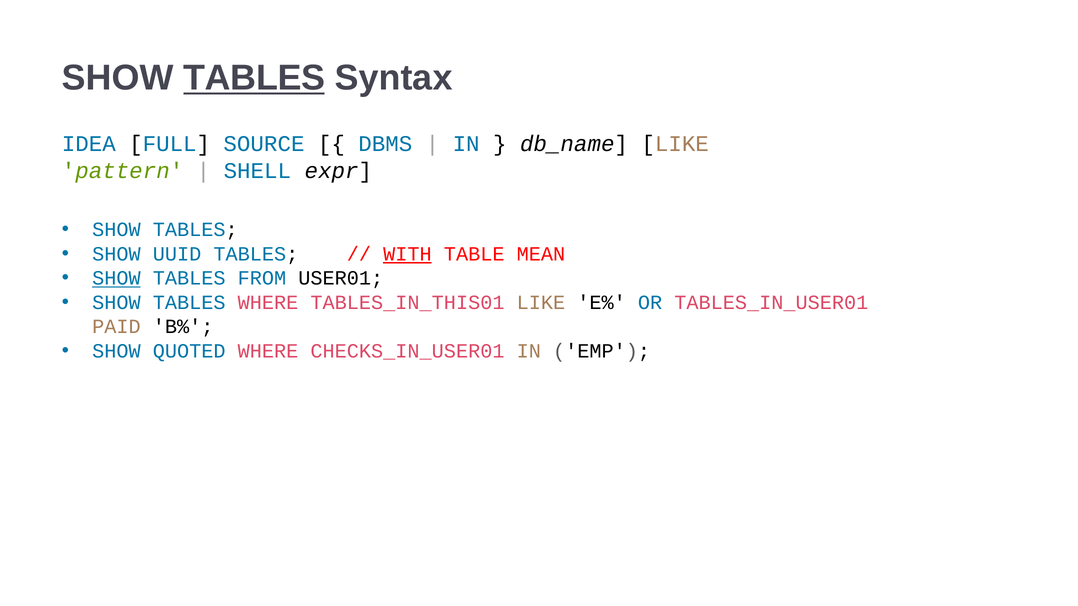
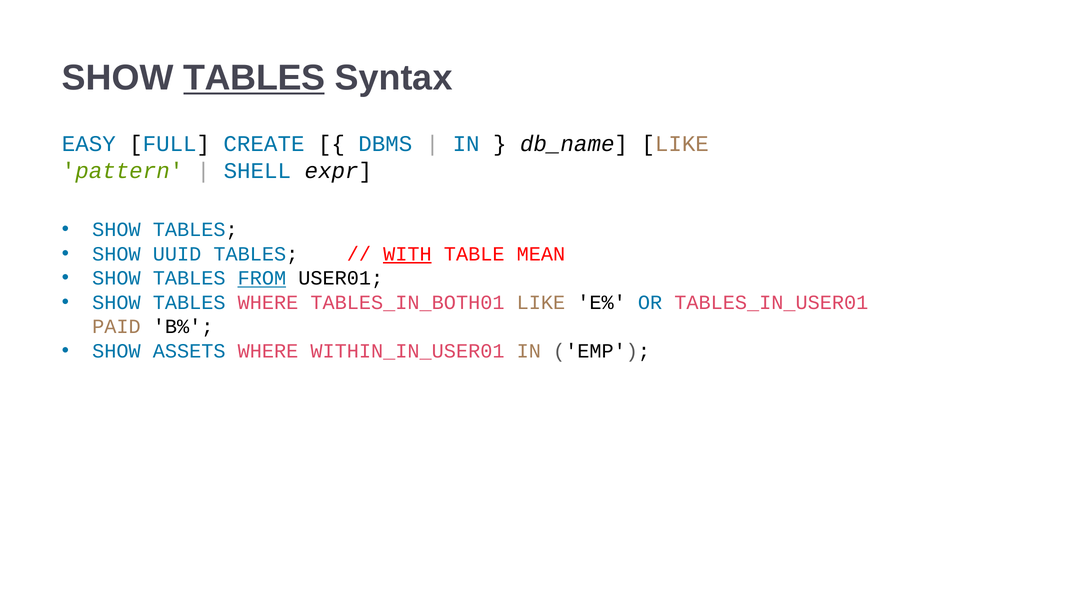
IDEA: IDEA -> EASY (89, 144)
SOURCE: SOURCE -> CREATE (264, 144)
SHOW underline: present -> none (116, 278)
FROM underline: none -> present (262, 278)
TABLES_IN_THIS01: TABLES_IN_THIS01 -> TABLES_IN_BOTH01 (407, 303)
QUOTED: QUOTED -> ASSETS (189, 351)
CHECKS_IN_USER01: CHECKS_IN_USER01 -> WITHIN_IN_USER01 (407, 351)
